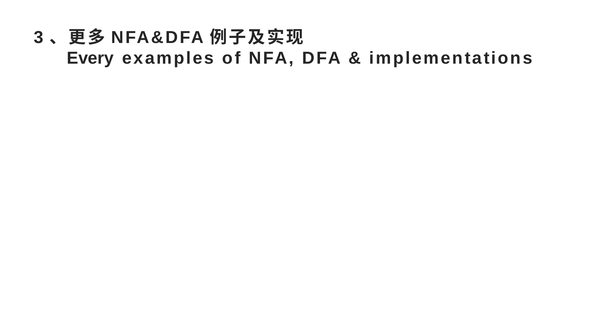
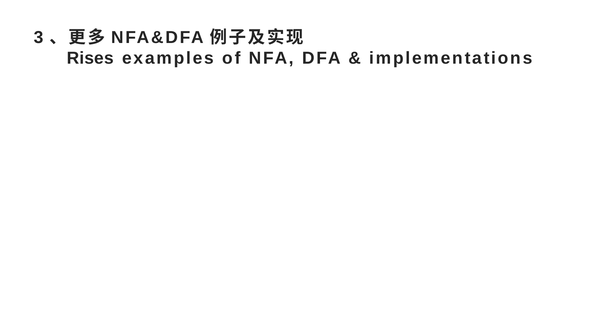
Every: Every -> Rises (90, 58)
